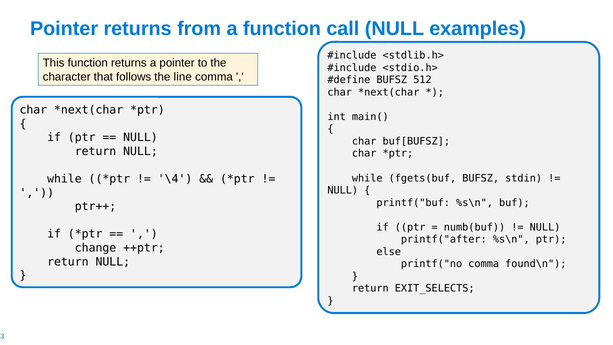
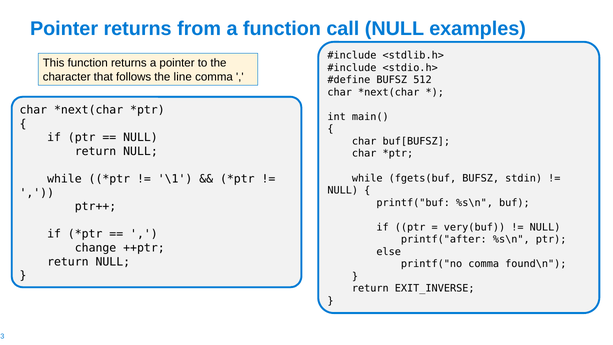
\4: \4 -> \1 (175, 179)
numb(buf: numb(buf -> very(buf (475, 227)
EXIT_SELECTS: EXIT_SELECTS -> EXIT_INVERSE (435, 288)
